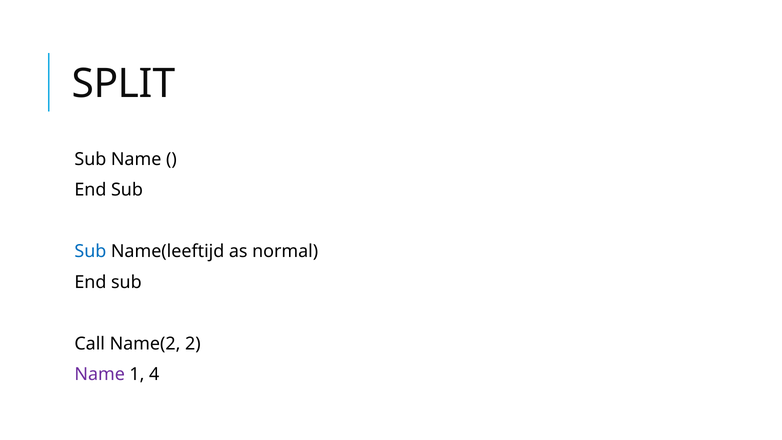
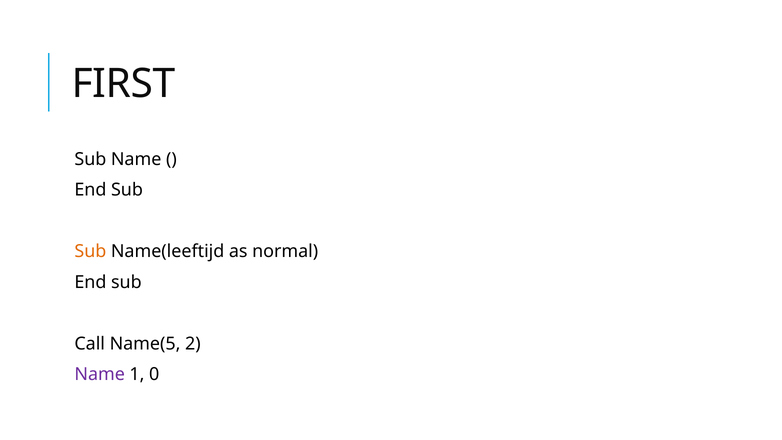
SPLIT: SPLIT -> FIRST (123, 84)
Sub colour: blue -> orange (90, 251)
Name(2: Name(2 -> Name(5 (145, 344)
4: 4 -> 0 (154, 374)
